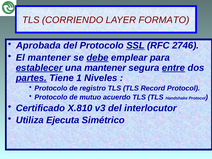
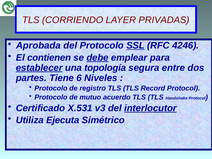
FORMATO: FORMATO -> PRIVADAS (164, 20)
2746: 2746 -> 4246 (186, 46)
El mantener: mantener -> contienen (49, 58)
una mantener: mantener -> topología (105, 68)
entre underline: present -> none (174, 68)
partes underline: present -> none (31, 78)
1: 1 -> 6 (79, 78)
X.810: X.810 -> X.531 (80, 108)
interlocutor underline: none -> present (150, 108)
